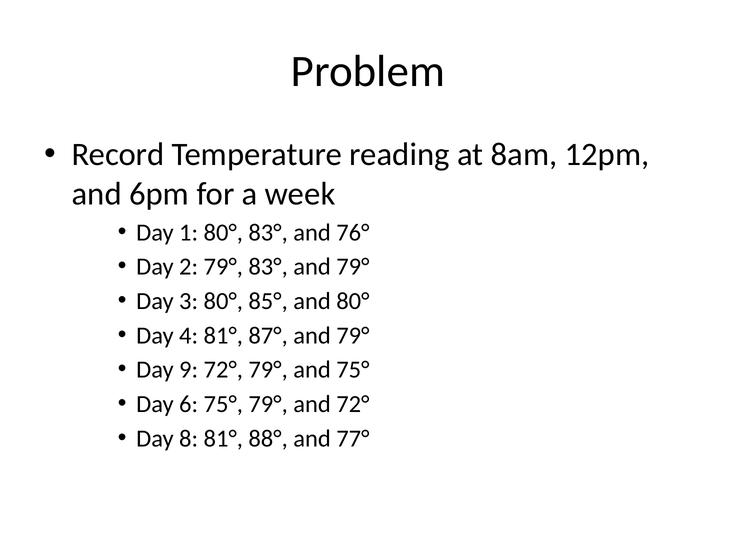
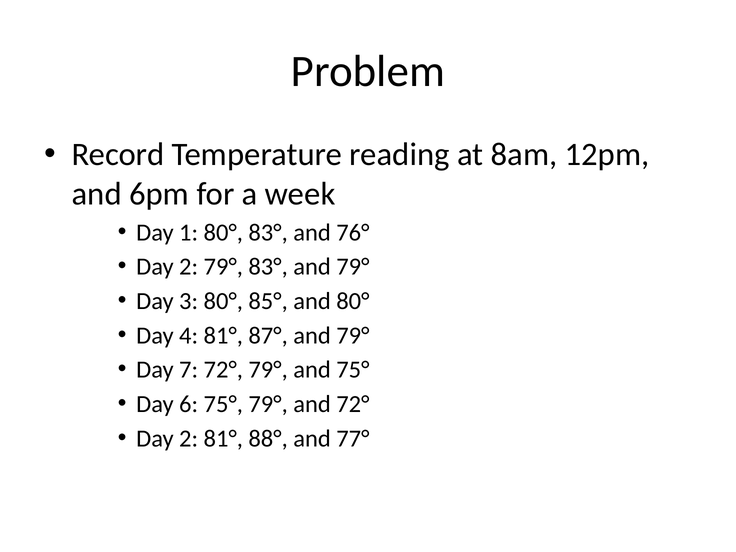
9: 9 -> 7 (189, 370)
8: 8 -> 2 (189, 438)
